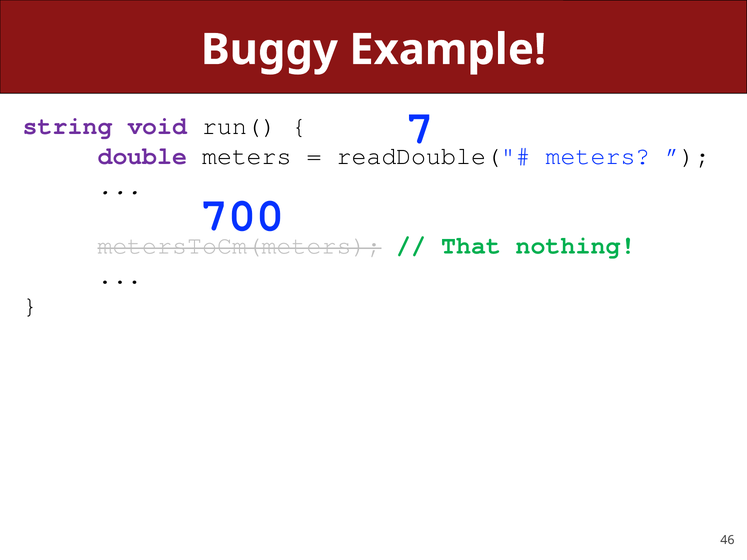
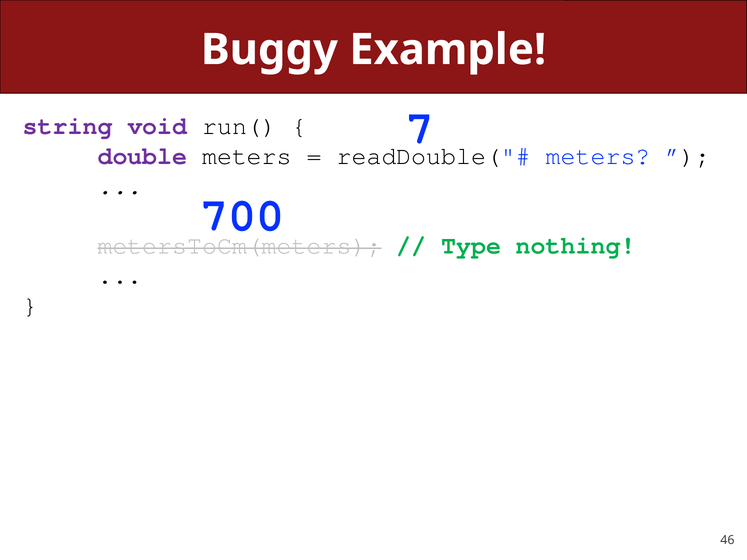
That: That -> Type (471, 246)
